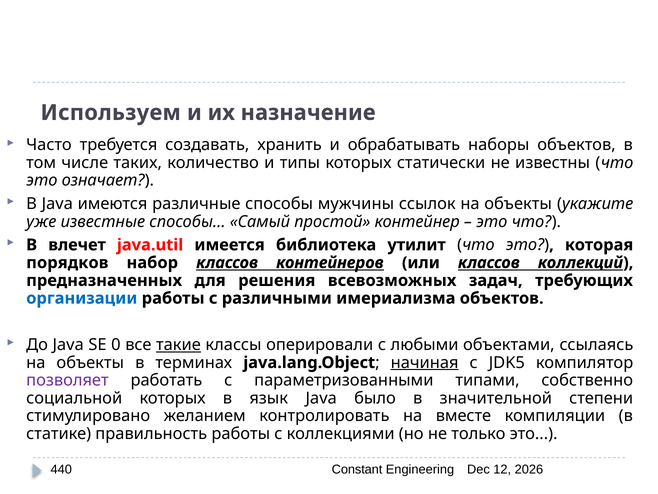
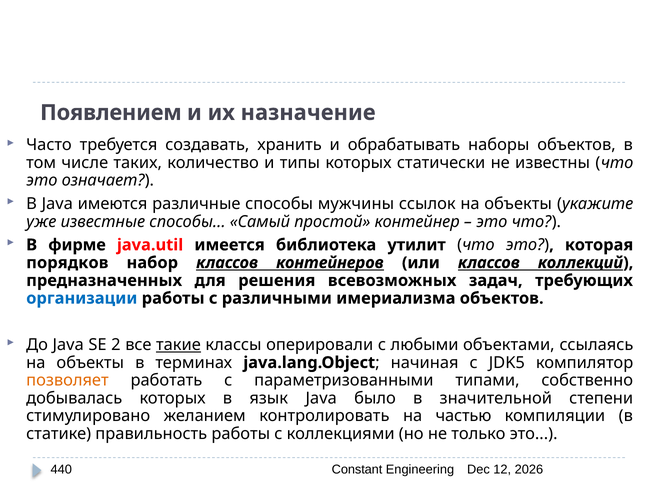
Используем: Используем -> Появлением (111, 113)
влечет: влечет -> фирме (77, 245)
0: 0 -> 2 (116, 344)
начиная underline: present -> none (425, 362)
позволяет colour: purple -> orange (67, 380)
социальной: социальной -> добывалась (74, 398)
вместе: вместе -> частью (463, 416)
